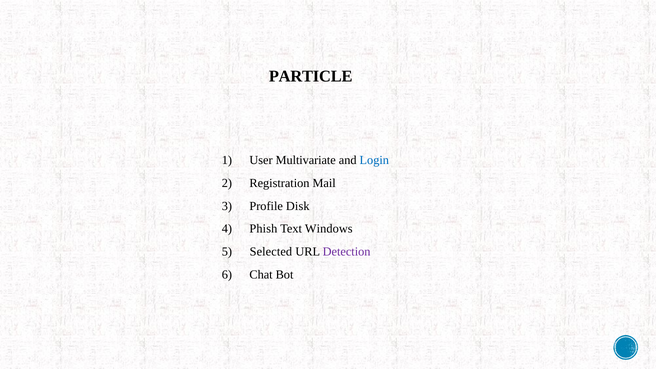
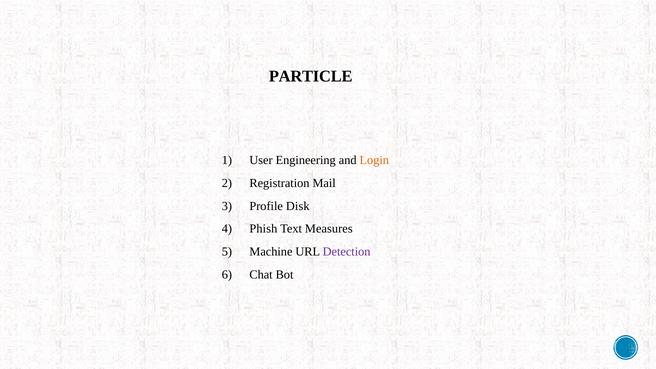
Multivariate: Multivariate -> Engineering (306, 160)
Login colour: blue -> orange (374, 160)
Windows: Windows -> Measures (329, 229)
Selected: Selected -> Machine (271, 252)
